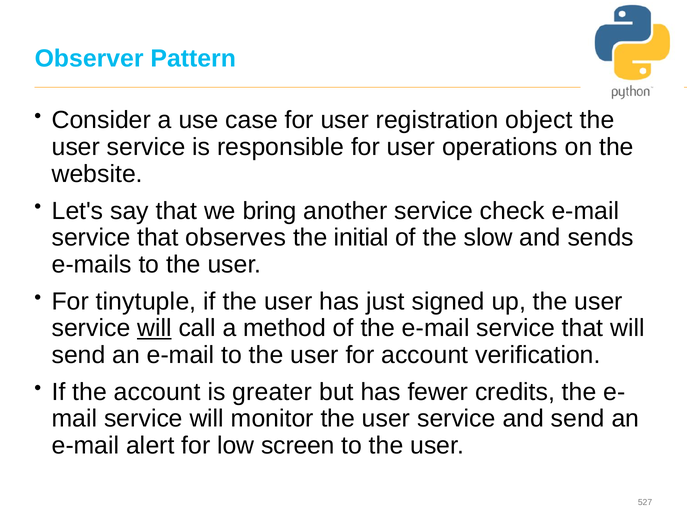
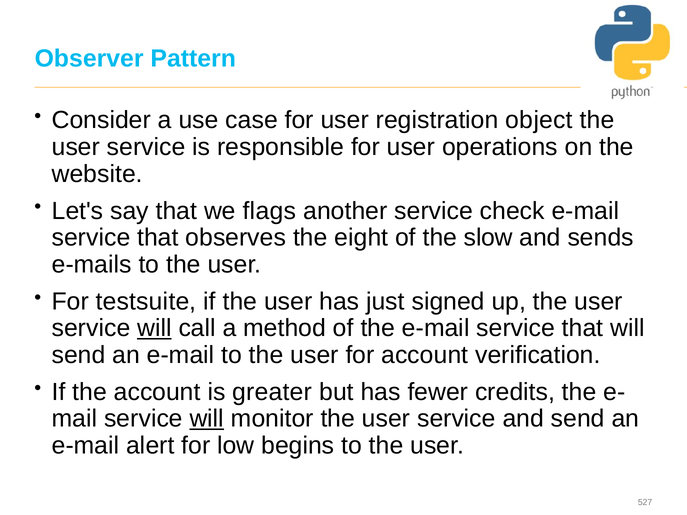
bring: bring -> flags (269, 211)
initial: initial -> eight (361, 238)
tinytuple: tinytuple -> testsuite (146, 302)
will underline: none -> present (207, 419)
screen: screen -> begins (298, 446)
